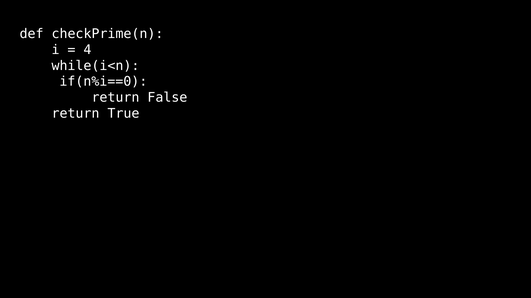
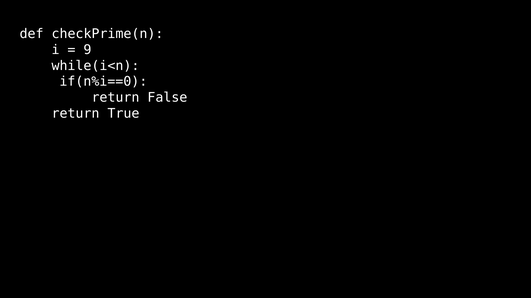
4: 4 -> 9 (87, 50)
